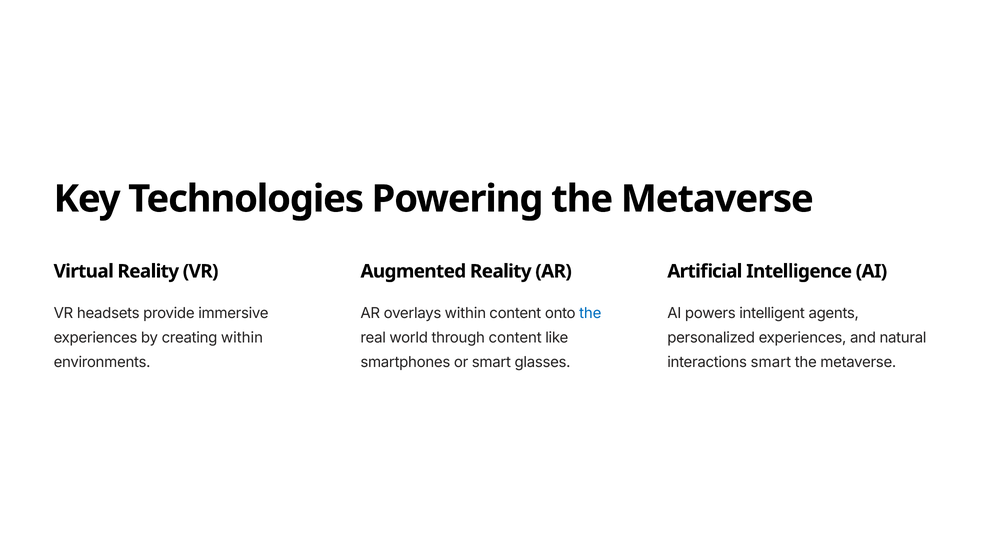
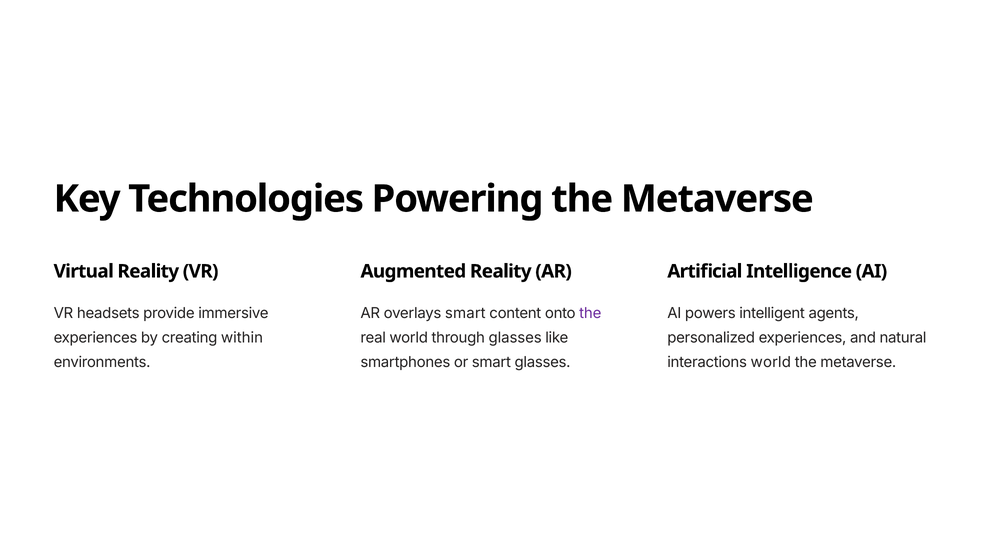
overlays within: within -> smart (465, 314)
the colour: blue -> purple (590, 314)
through content: content -> glasses (515, 338)
interactions smart: smart -> world (771, 363)
